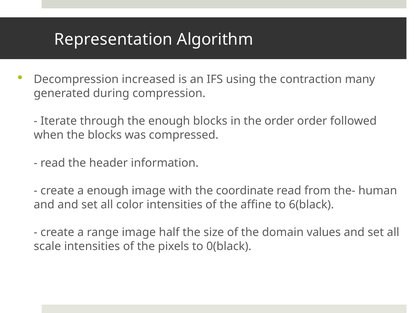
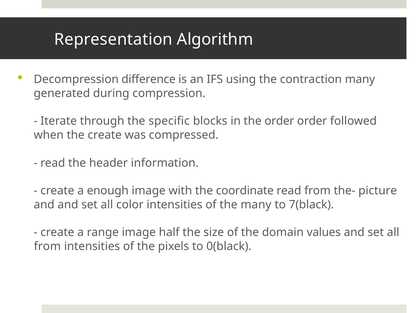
increased: increased -> difference (149, 79)
the enough: enough -> specific (169, 121)
the blocks: blocks -> create (105, 135)
human: human -> picture (378, 191)
the affine: affine -> many (256, 204)
6(black: 6(black -> 7(black (311, 204)
scale: scale -> from (47, 246)
